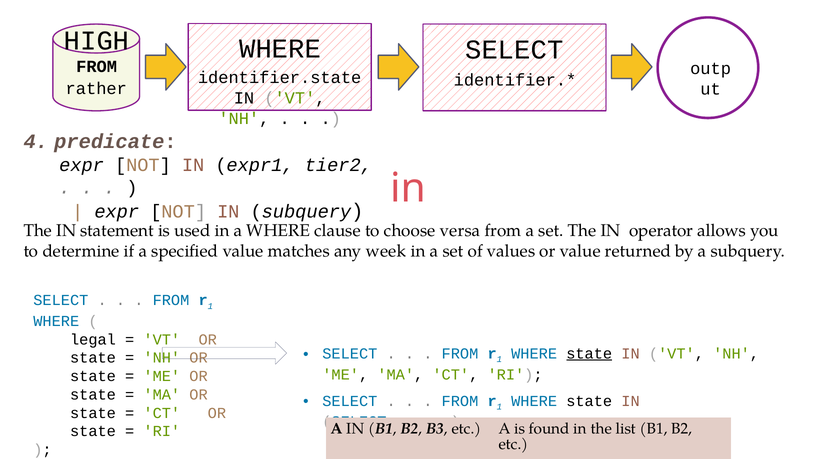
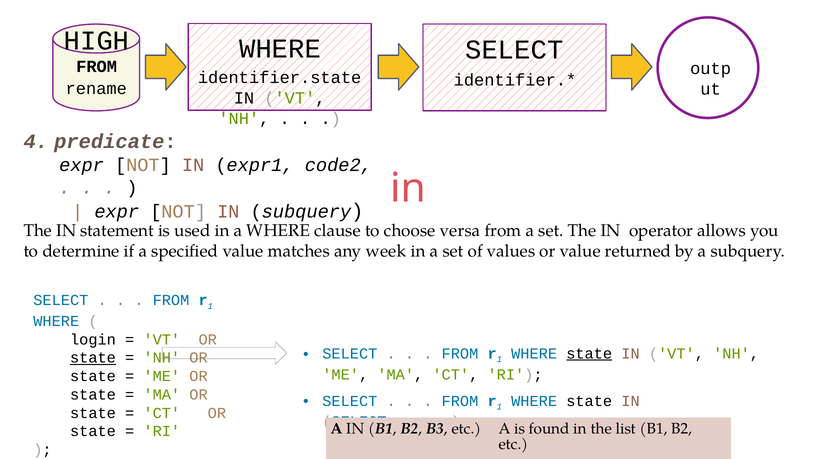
rather: rather -> rename (96, 89)
tier2: tier2 -> code2 (338, 165)
legal: legal -> login (93, 340)
state underline: none -> present (93, 358)
